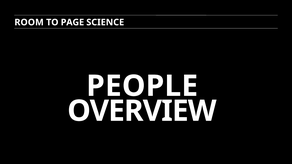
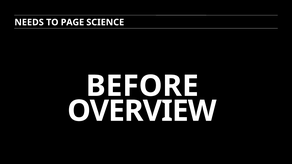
ROOM: ROOM -> NEEDS (29, 22)
PEOPLE: PEOPLE -> BEFORE (142, 86)
